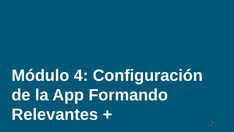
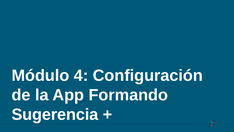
Relevantes: Relevantes -> Sugerencia (55, 114)
